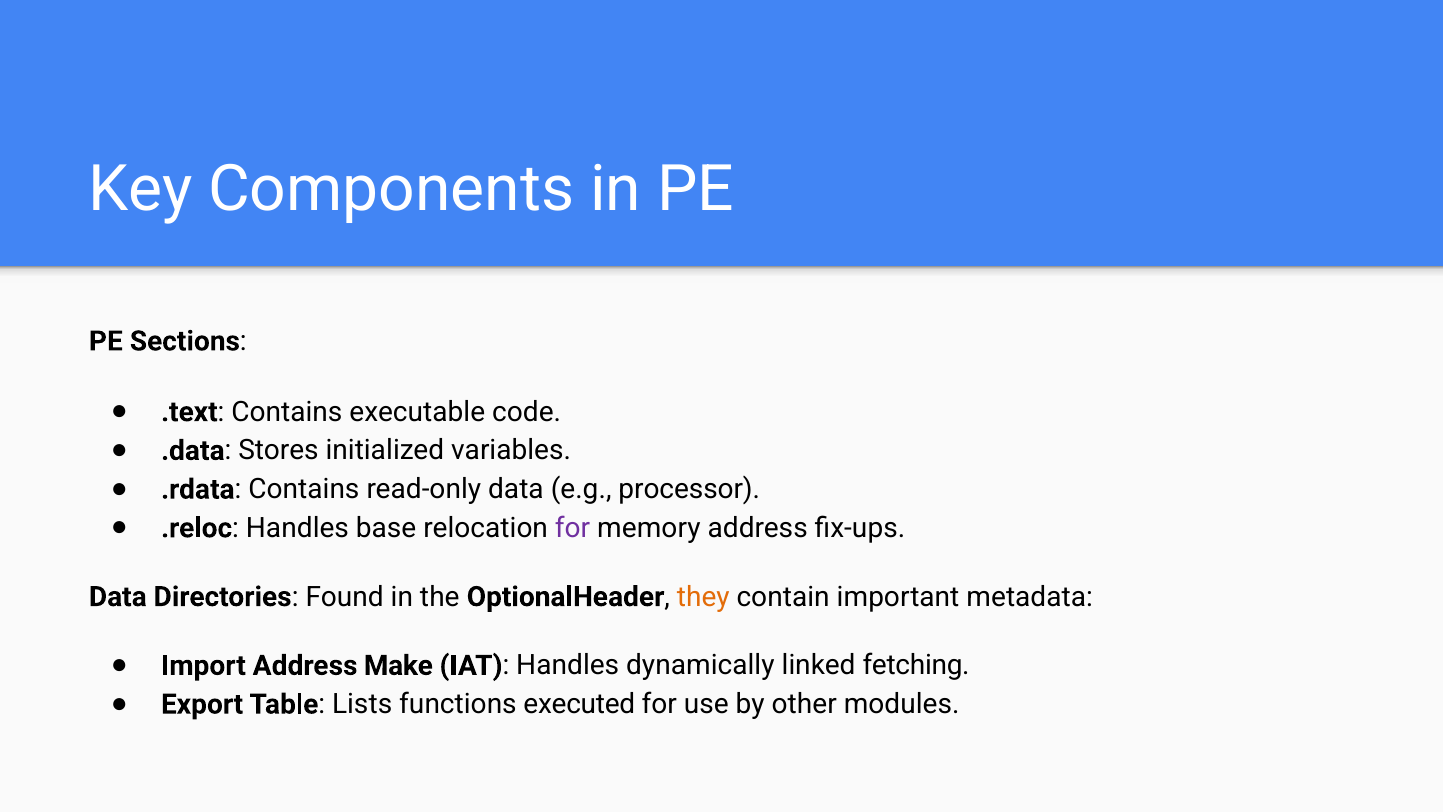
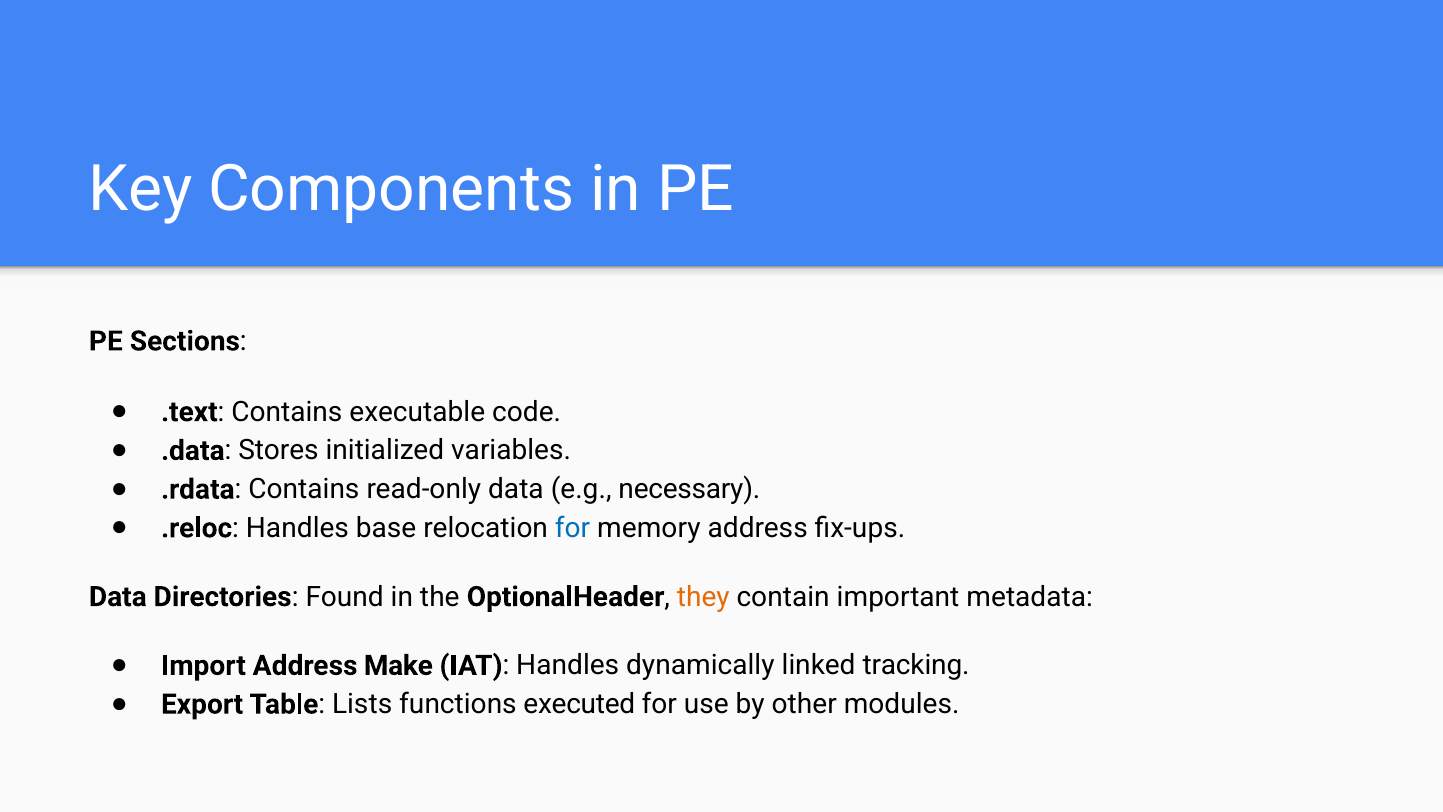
processor: processor -> necessary (689, 489)
for colour: purple -> blue (573, 528)
fetching: fetching -> tracking (916, 665)
